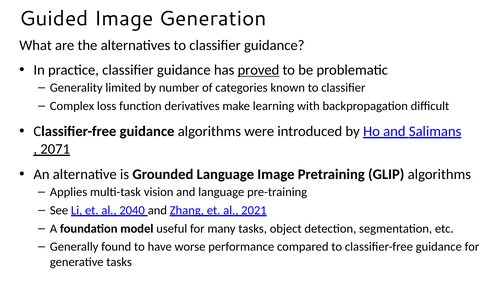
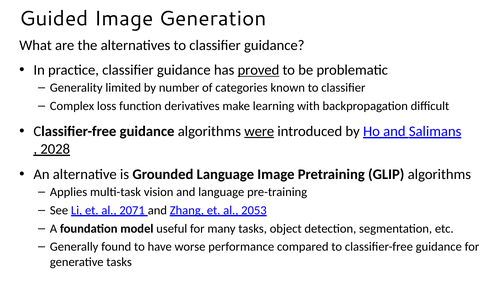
were underline: none -> present (259, 131)
2071: 2071 -> 2028 (55, 149)
2040: 2040 -> 2071 (132, 211)
2021: 2021 -> 2053 (254, 211)
